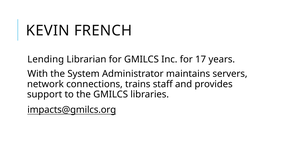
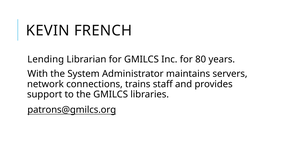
17: 17 -> 80 (201, 59)
impacts@gmilcs.org: impacts@gmilcs.org -> patrons@gmilcs.org (72, 110)
